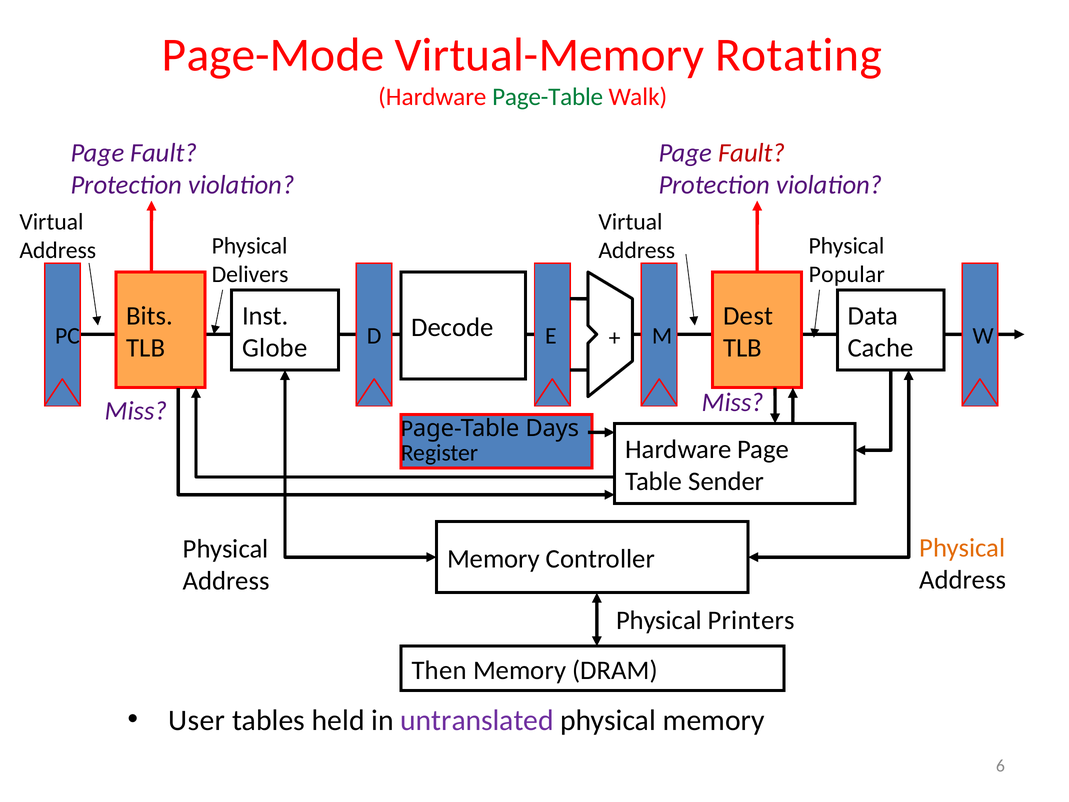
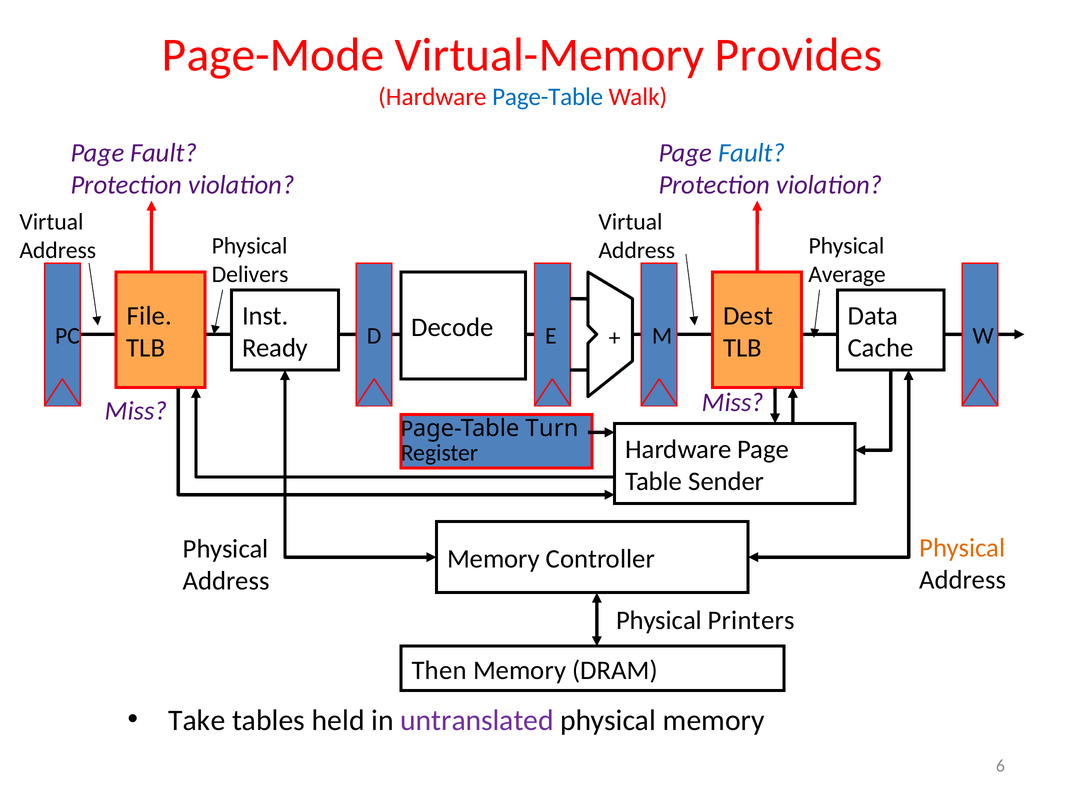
Rotating: Rotating -> Provides (799, 55)
Page-Table colour: green -> blue (548, 97)
Fault colour: red -> blue (752, 153)
Popular: Popular -> Average (847, 275)
Bits: Bits -> File (149, 316)
Globe: Globe -> Ready (275, 348)
Days: Days -> Turn (552, 428)
User: User -> Take (197, 720)
